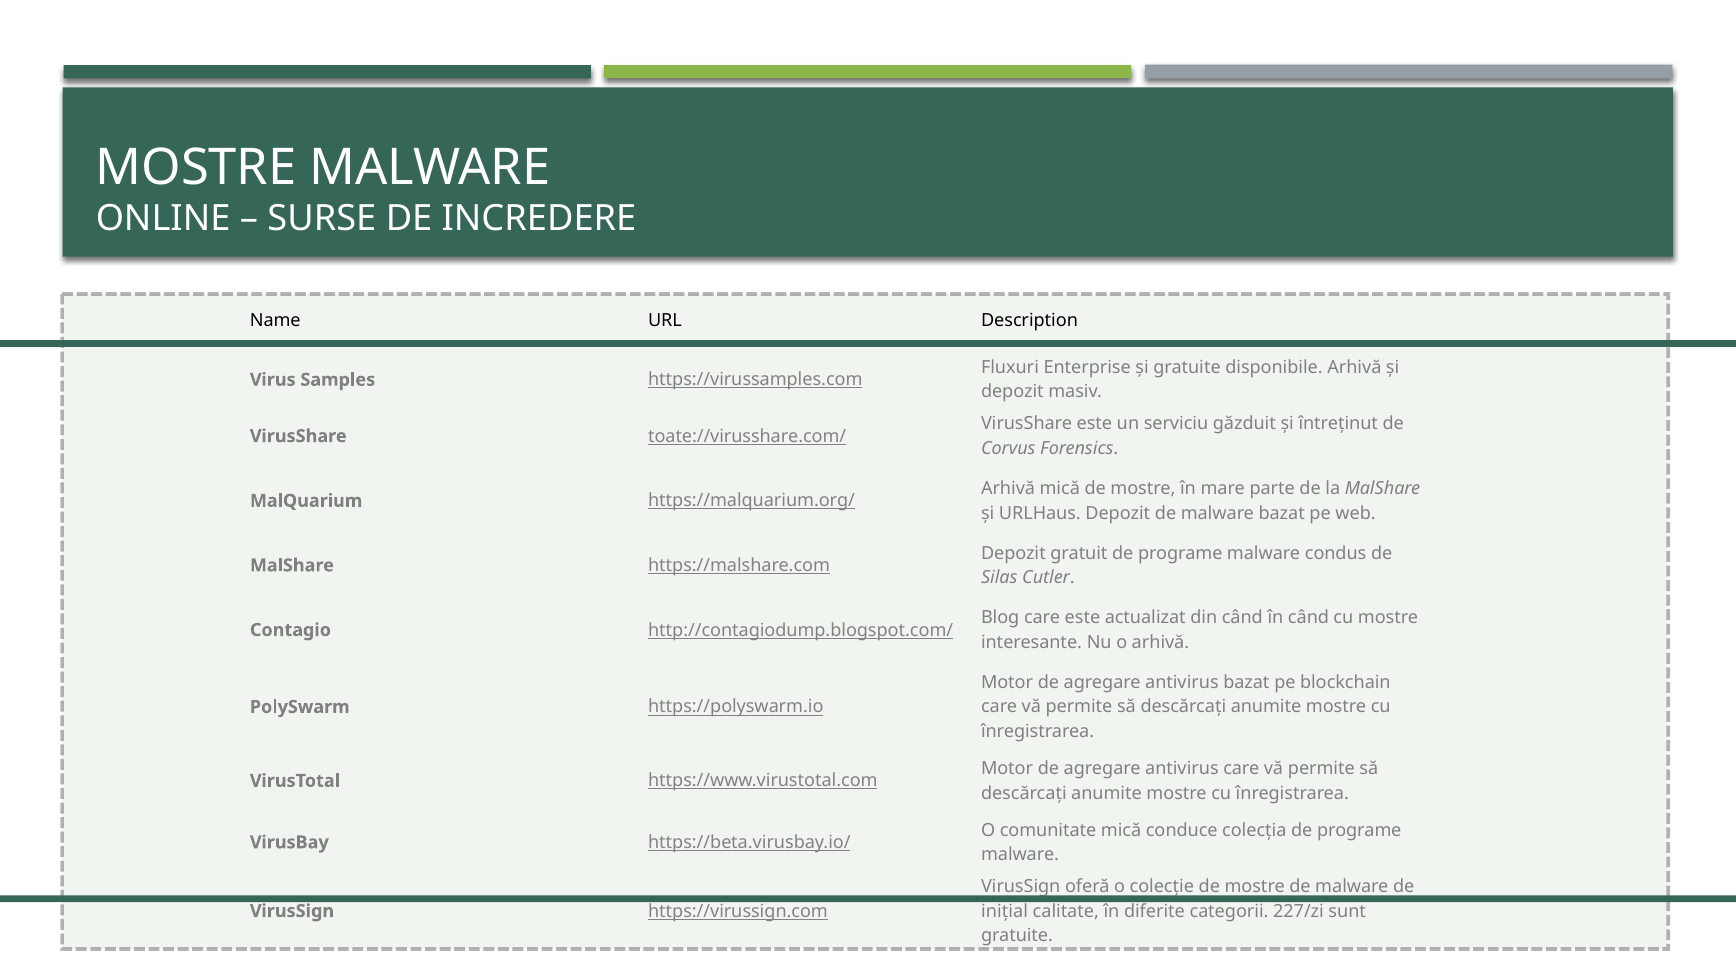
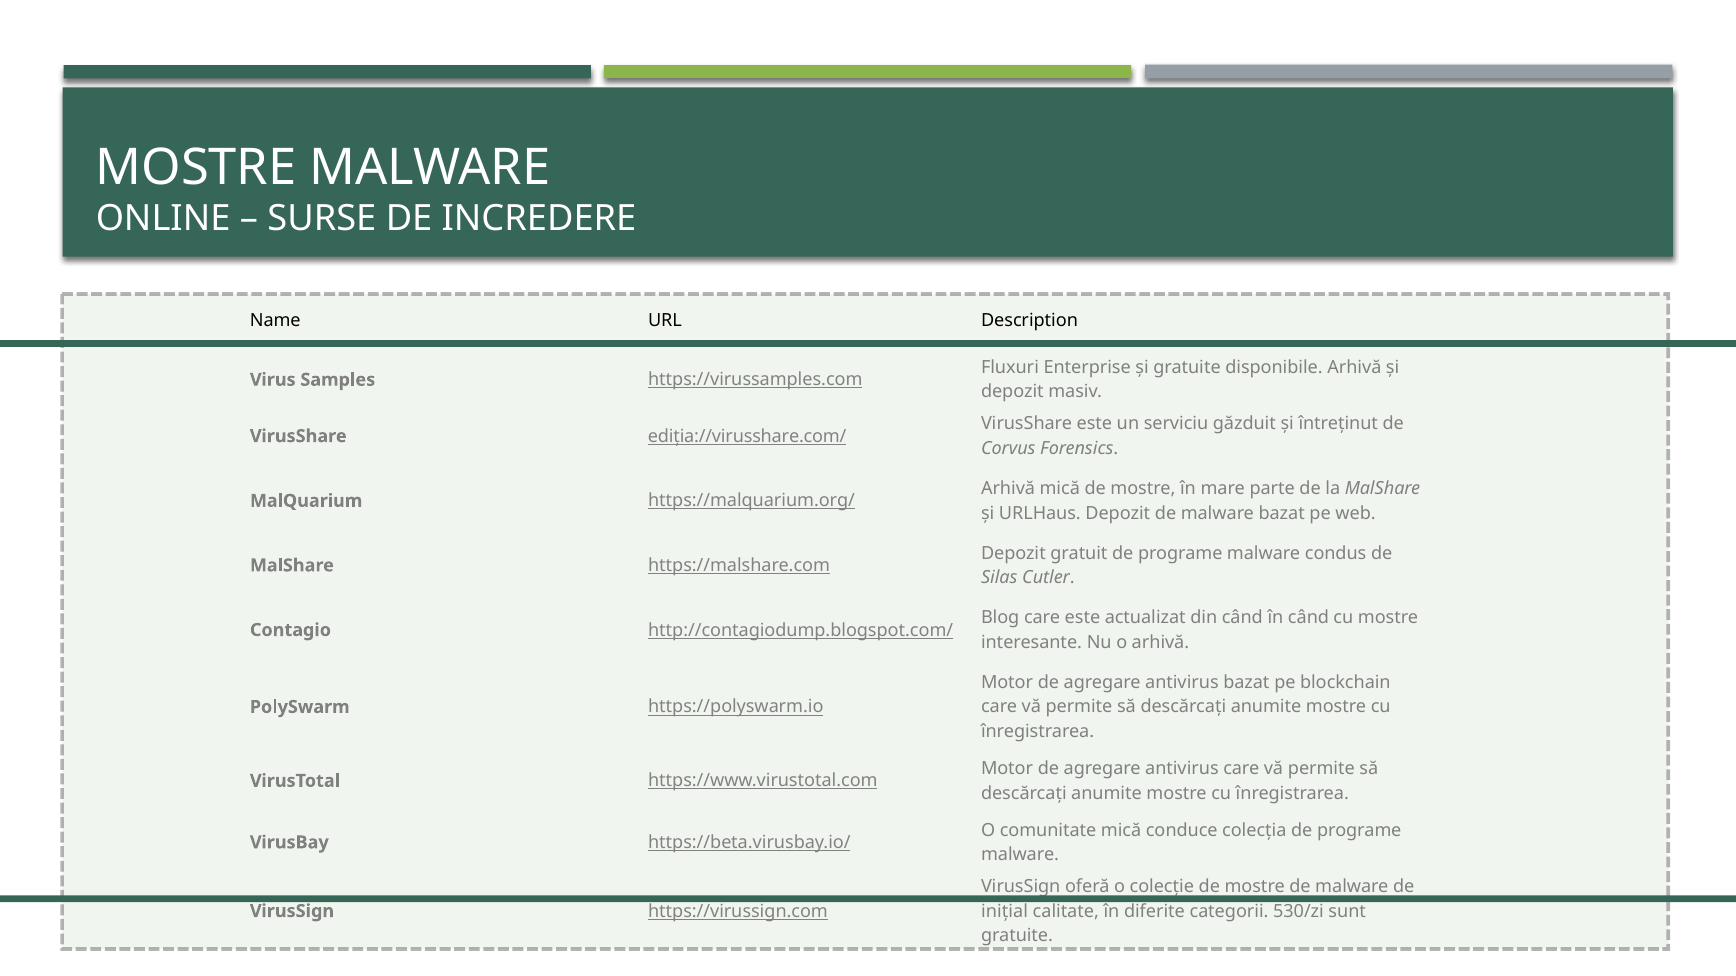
toate://virusshare.com/: toate://virusshare.com/ -> ediția://virusshare.com/ (747, 436)
227/zi: 227/zi -> 530/zi (1298, 912)
